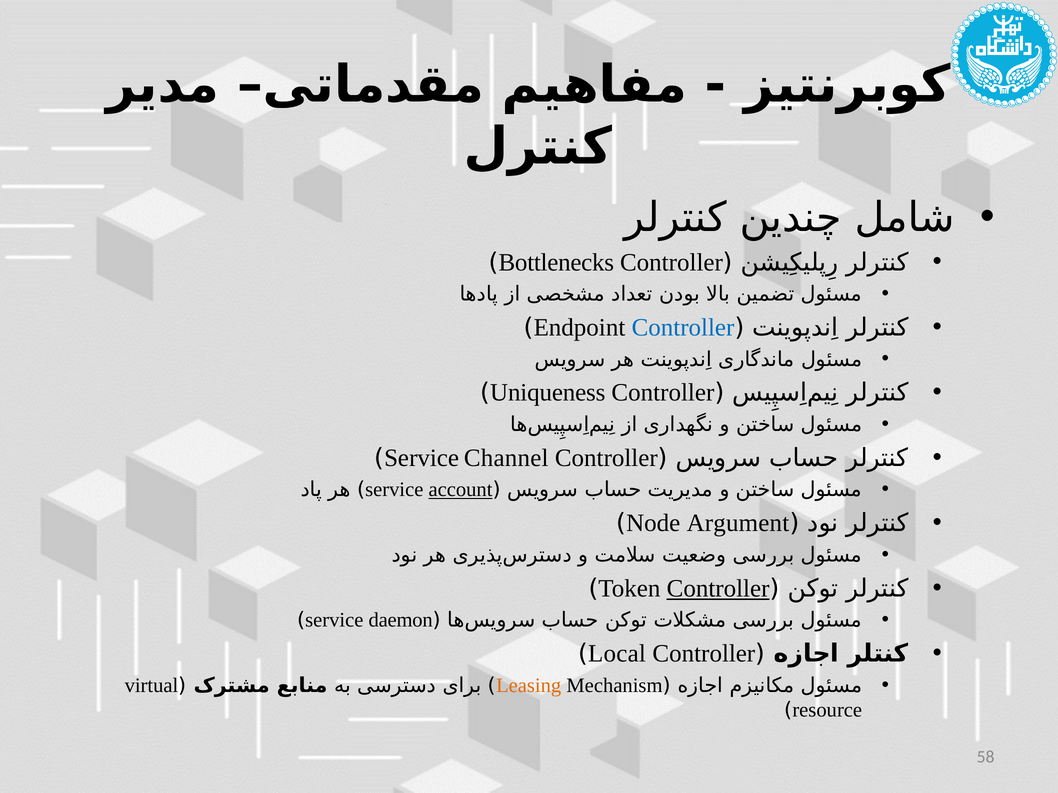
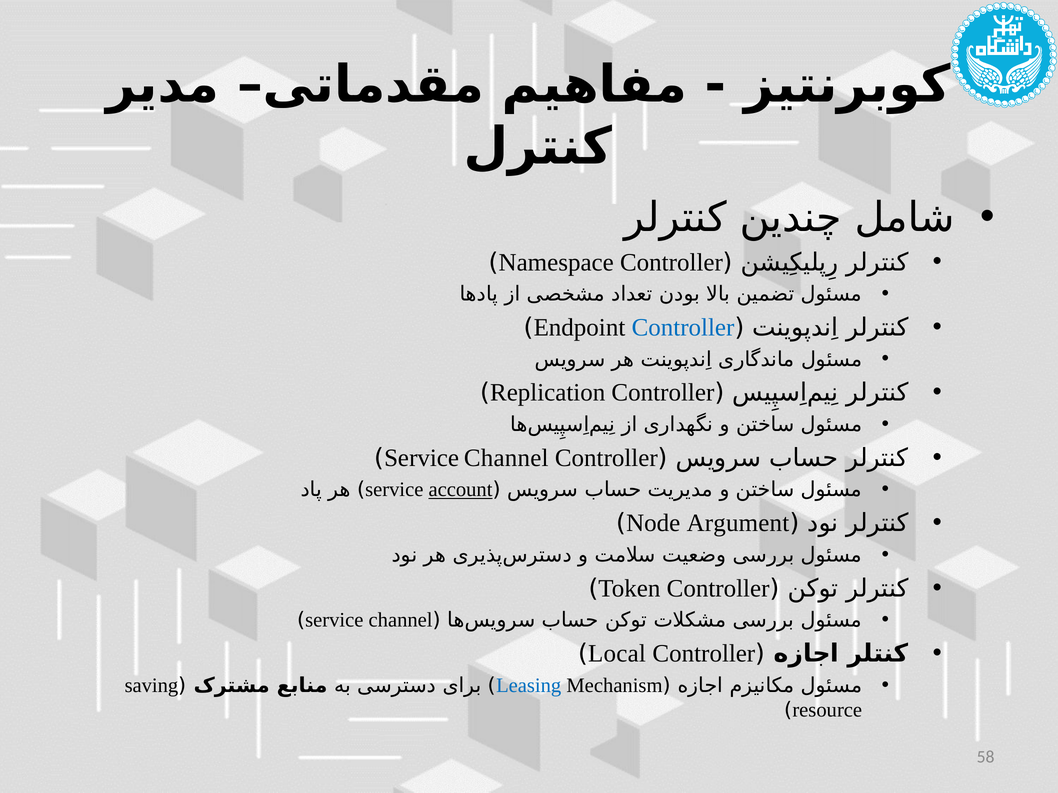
Bottlenecks: Bottlenecks -> Namespace (556, 262)
Uniqueness: Uniqueness -> Replication (548, 393)
Controller underline: present -> none (718, 589)
daemon: daemon -> channel (401, 621)
virtual: virtual -> saving (151, 686)
Leasing colour: orange -> blue (529, 686)
